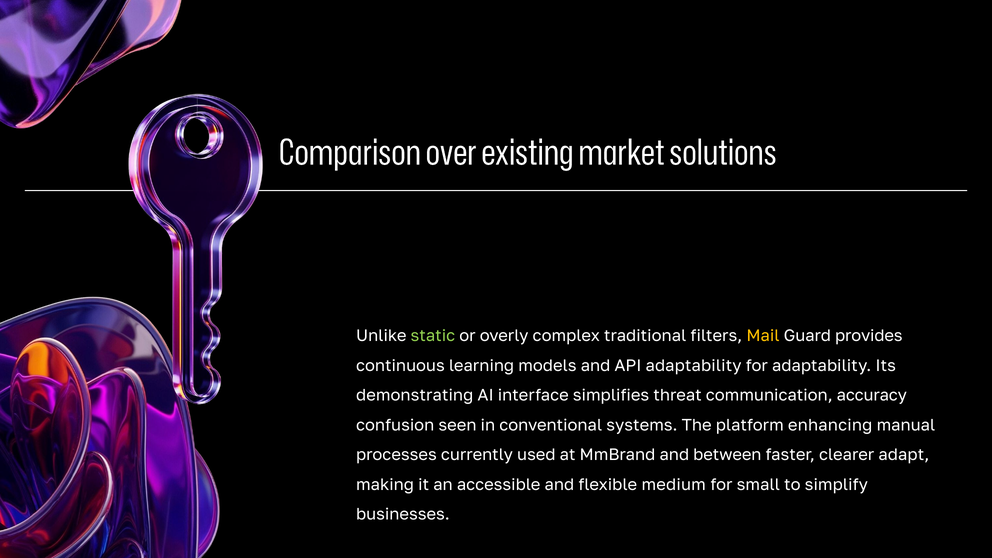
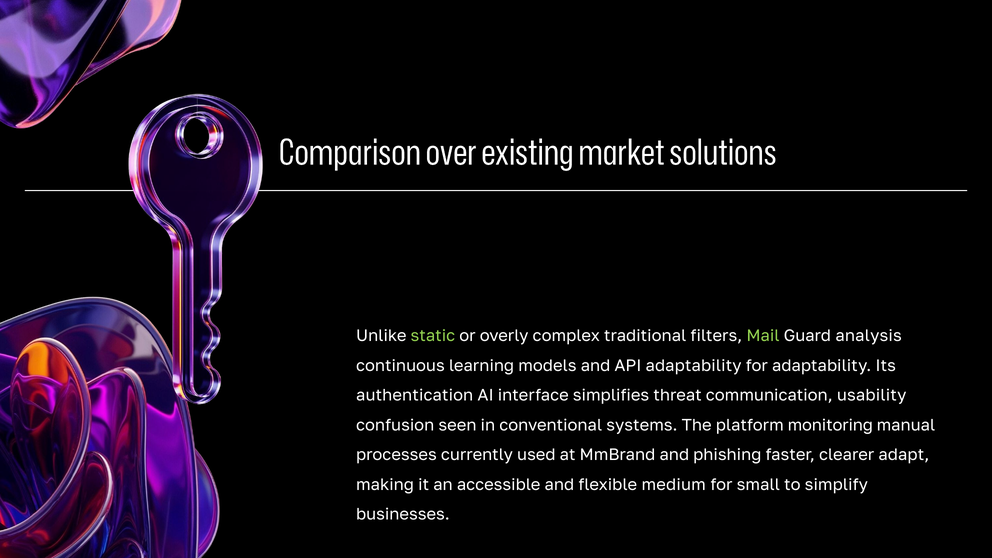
Mail colour: yellow -> light green (763, 336)
provides: provides -> analysis (869, 336)
demonstrating: demonstrating -> authentication (415, 395)
accuracy: accuracy -> usability (872, 395)
enhancing: enhancing -> monitoring (830, 425)
between: between -> phishing (727, 455)
